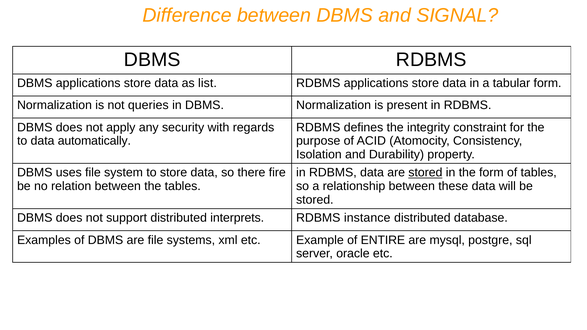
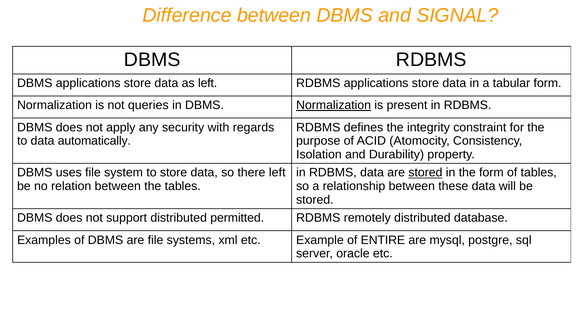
as list: list -> left (208, 83)
Normalization underline: none -> present (334, 105)
there fire: fire -> left (277, 173)
interprets: interprets -> permitted (237, 218)
instance: instance -> remotely (367, 218)
